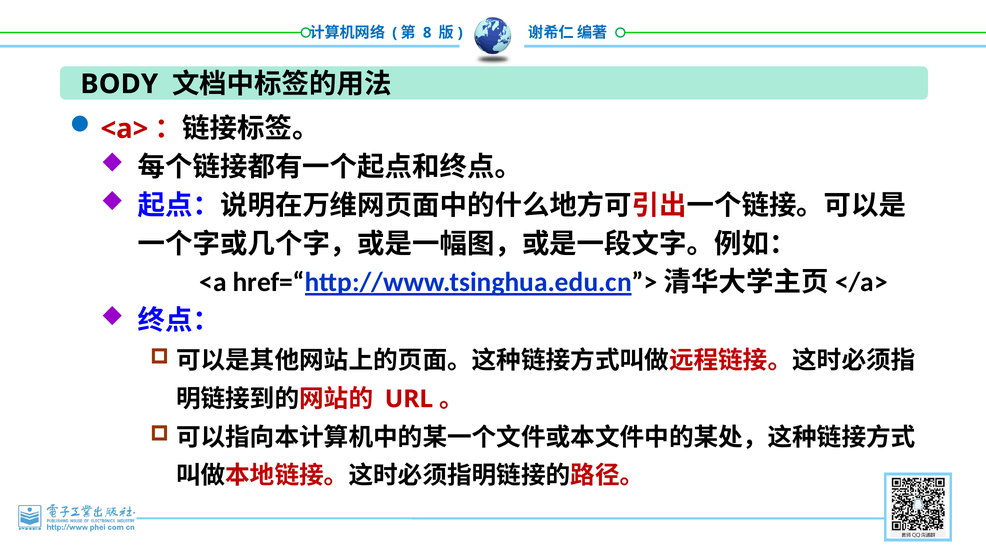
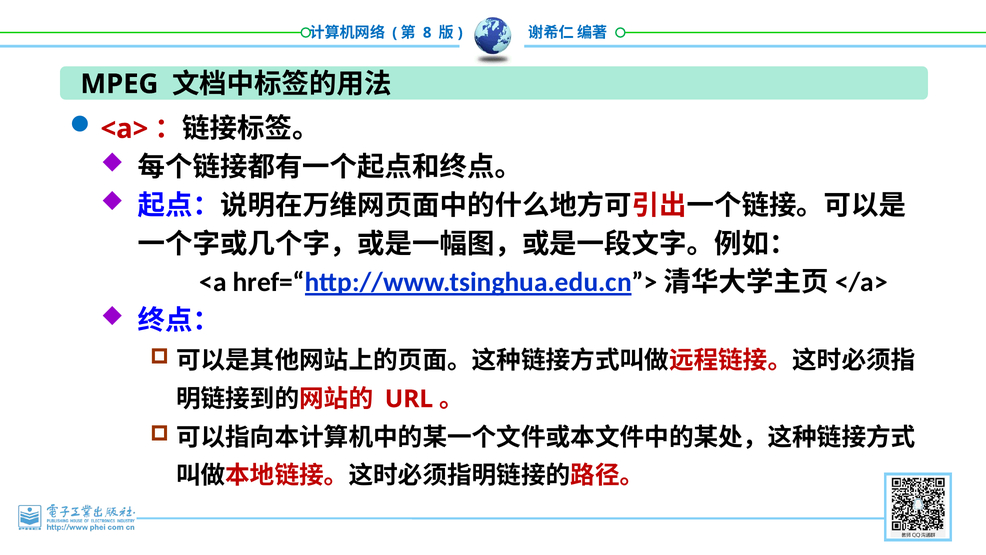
BODY: BODY -> MPEG (119, 84)
